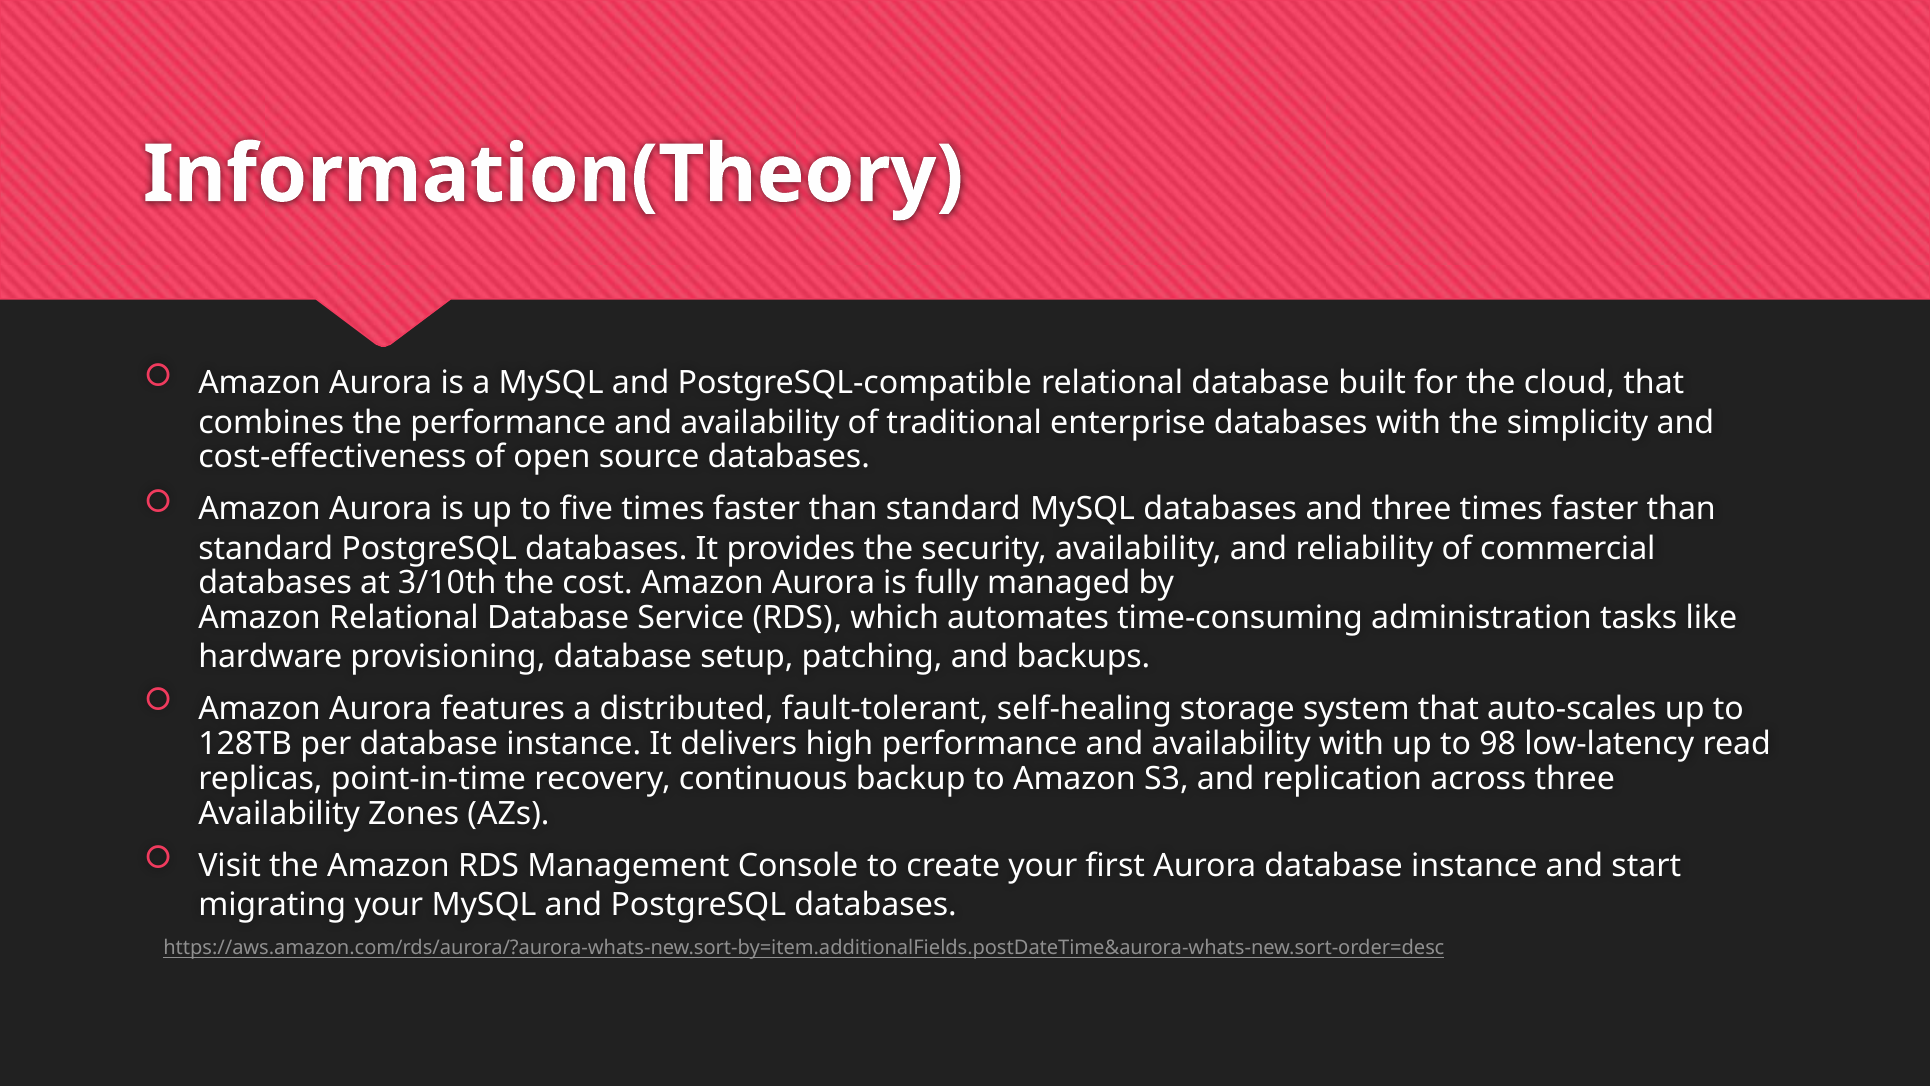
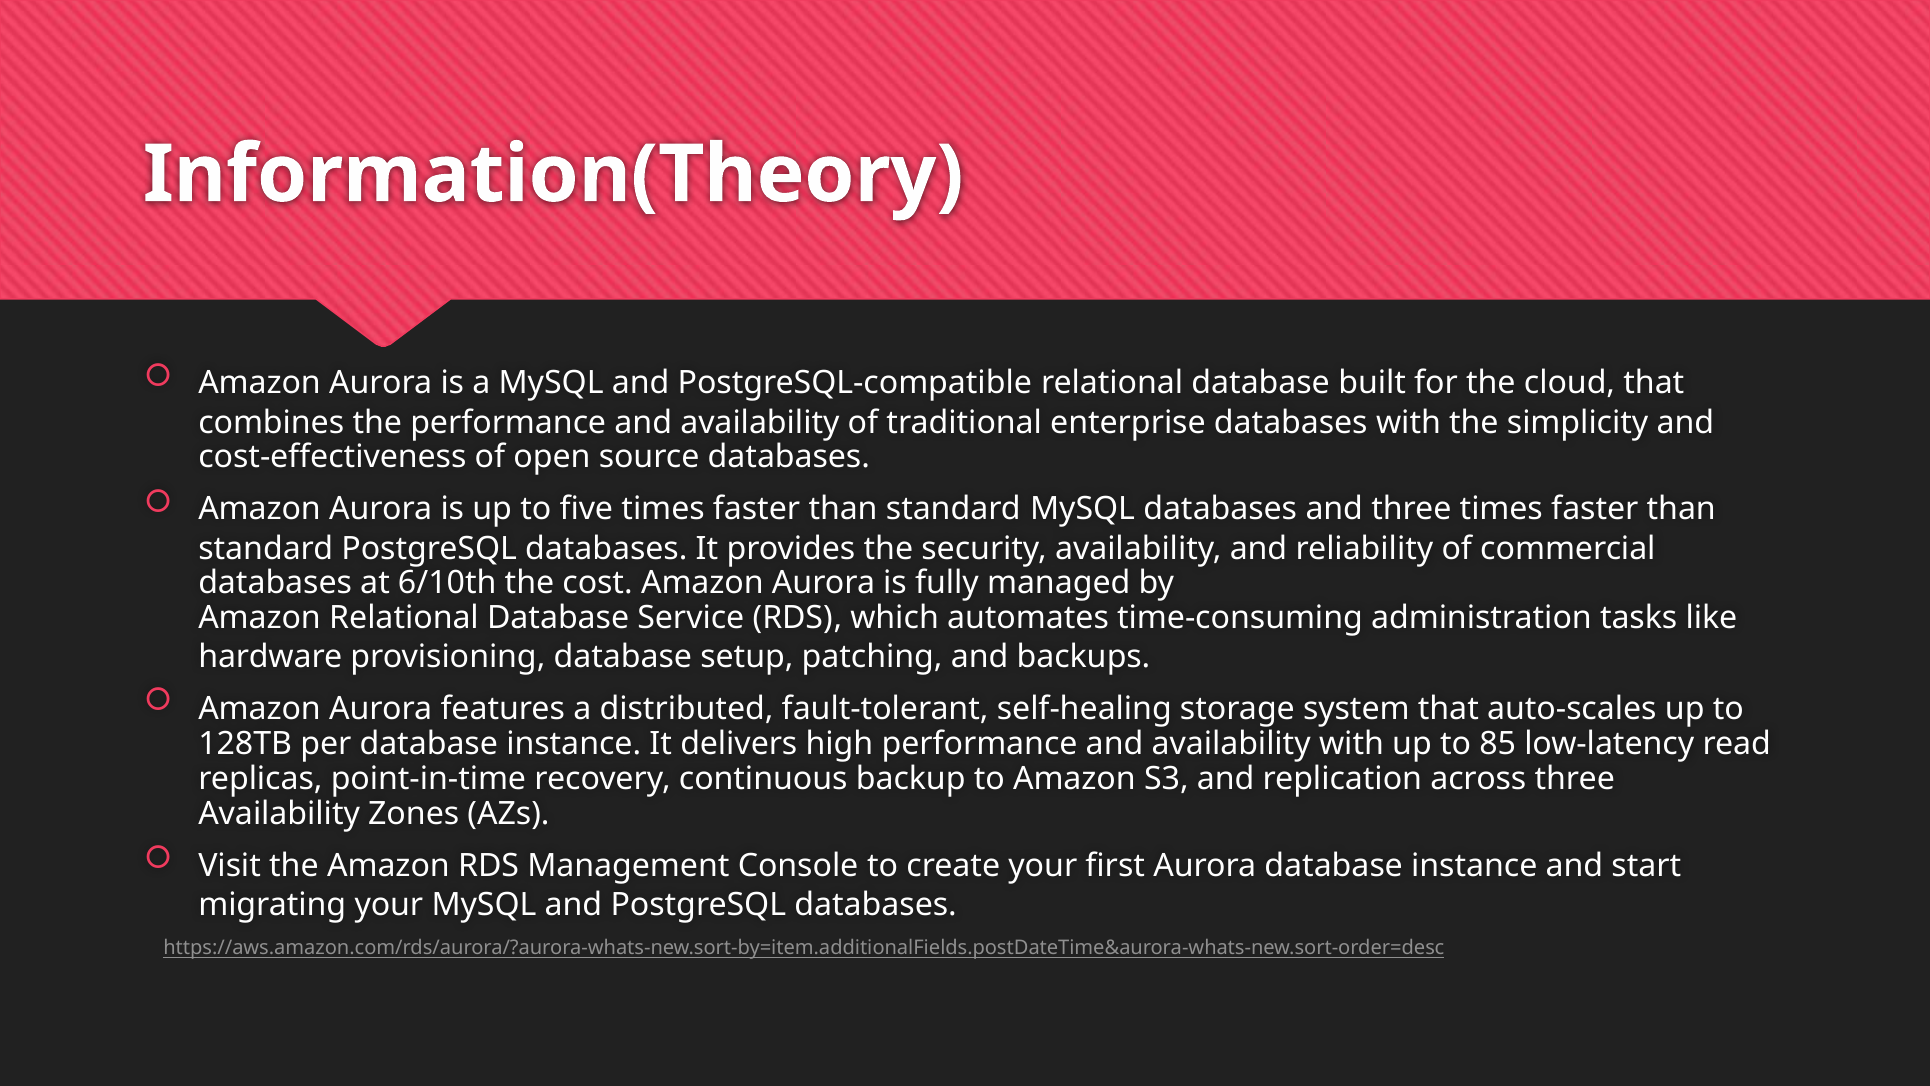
3/10th: 3/10th -> 6/10th (447, 583)
98: 98 -> 85 (1498, 744)
